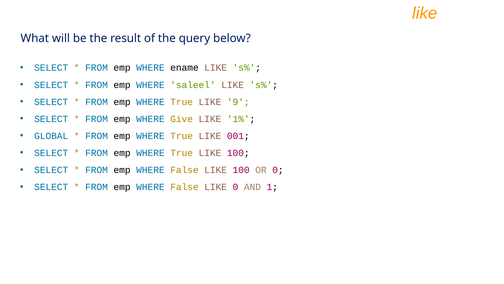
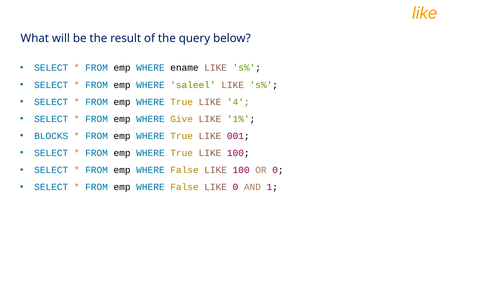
9: 9 -> 4 (238, 102)
GLOBAL: GLOBAL -> BLOCKS (51, 136)
